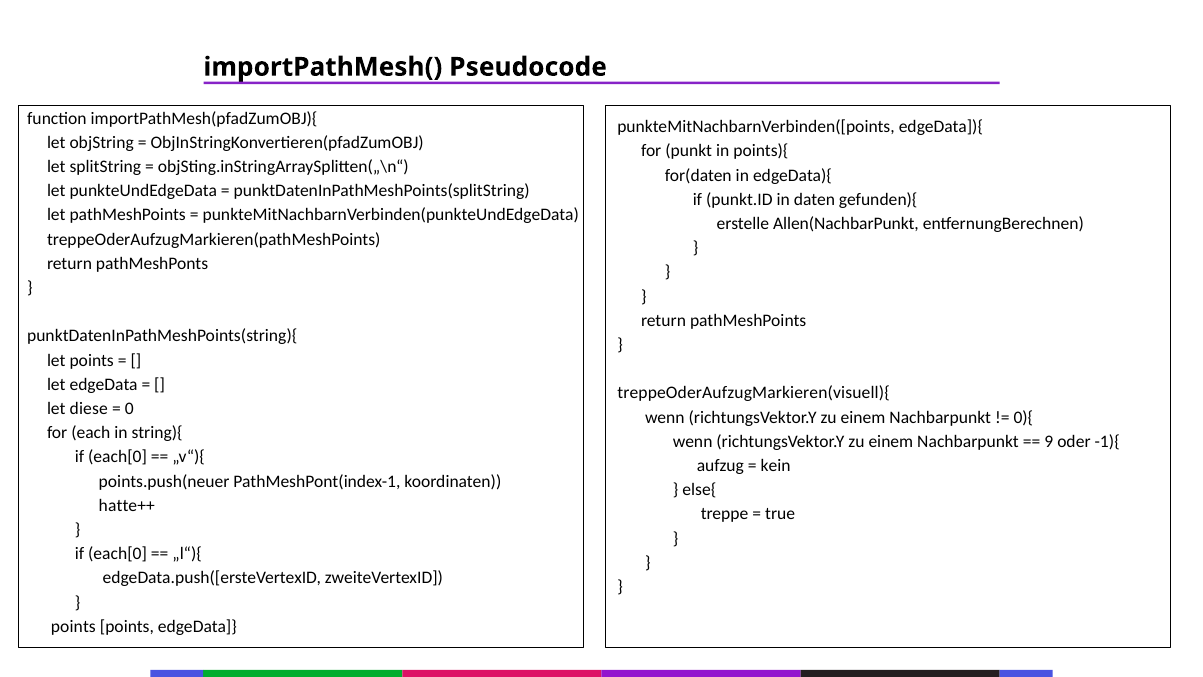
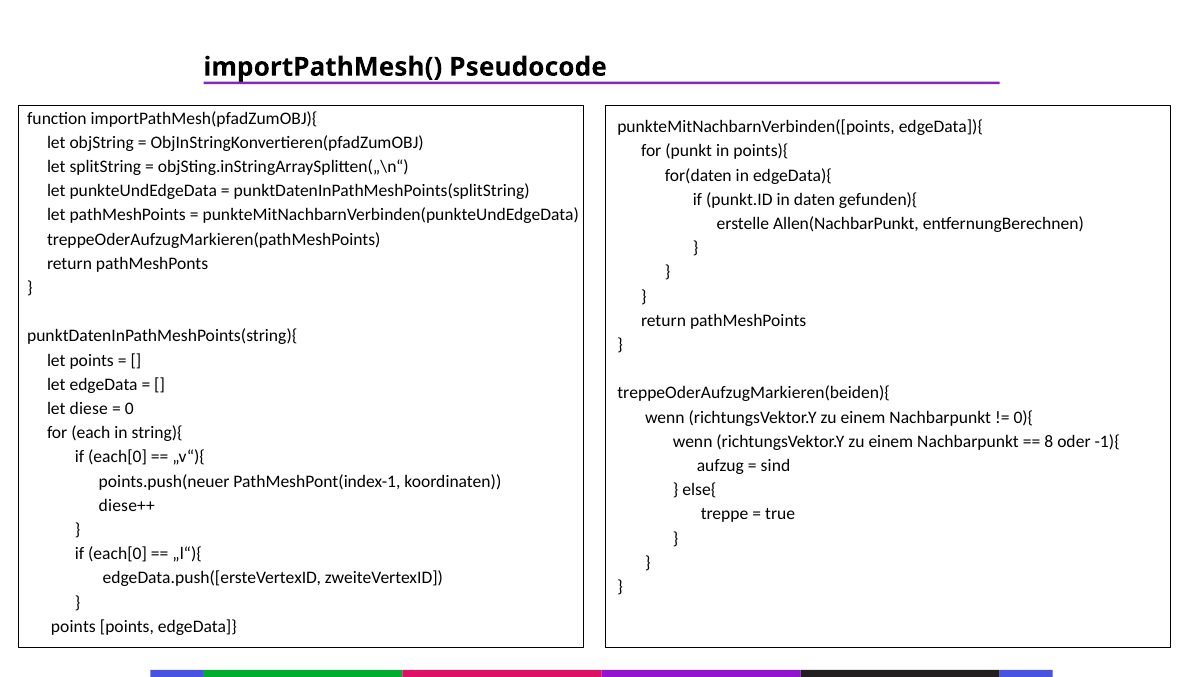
treppeOderAufzugMarkieren(visuell){: treppeOderAufzugMarkieren(visuell){ -> treppeOderAufzugMarkieren(beiden){ (754, 393)
9: 9 -> 8 (1049, 441)
kein: kein -> sind (776, 466)
hatte++: hatte++ -> diese++ (127, 505)
